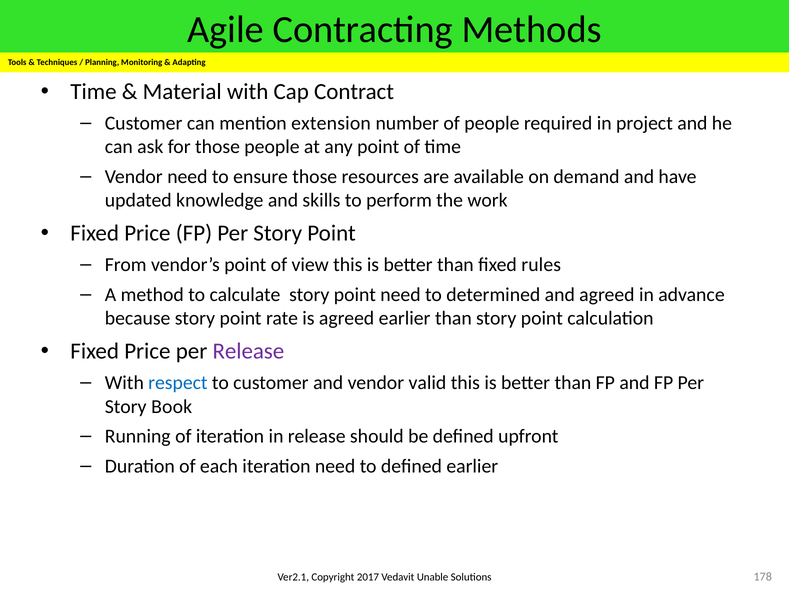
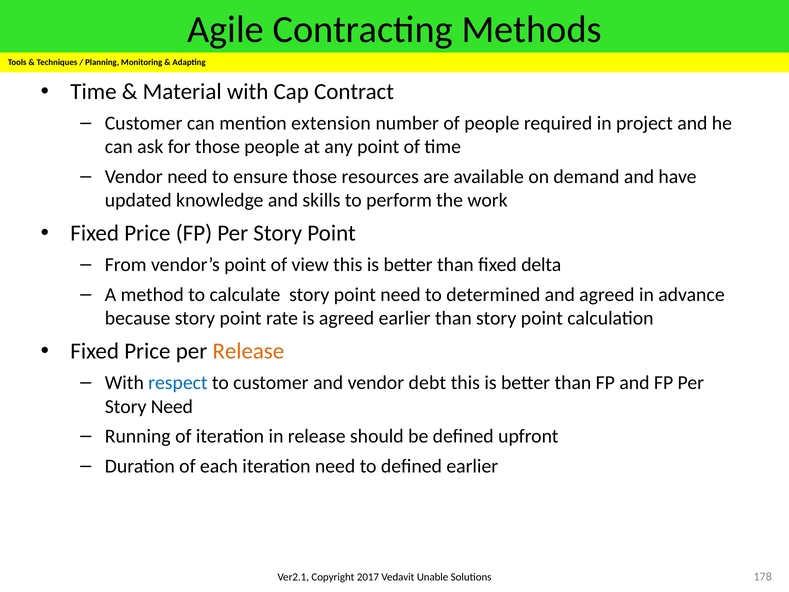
rules: rules -> delta (541, 265)
Release colour: purple -> orange (248, 351)
valid: valid -> debt (427, 383)
Story Book: Book -> Need (172, 406)
